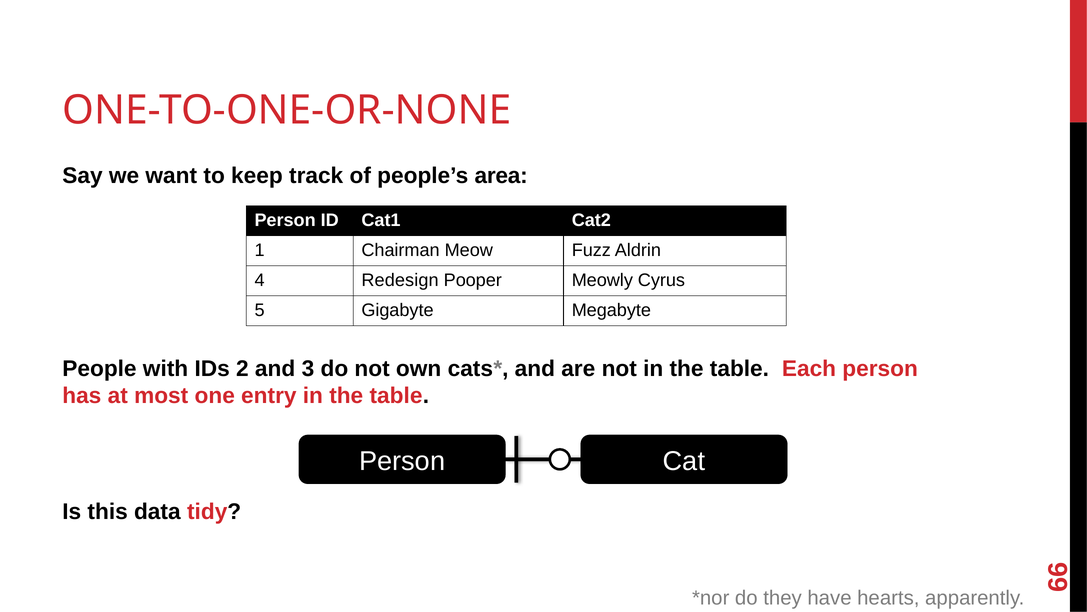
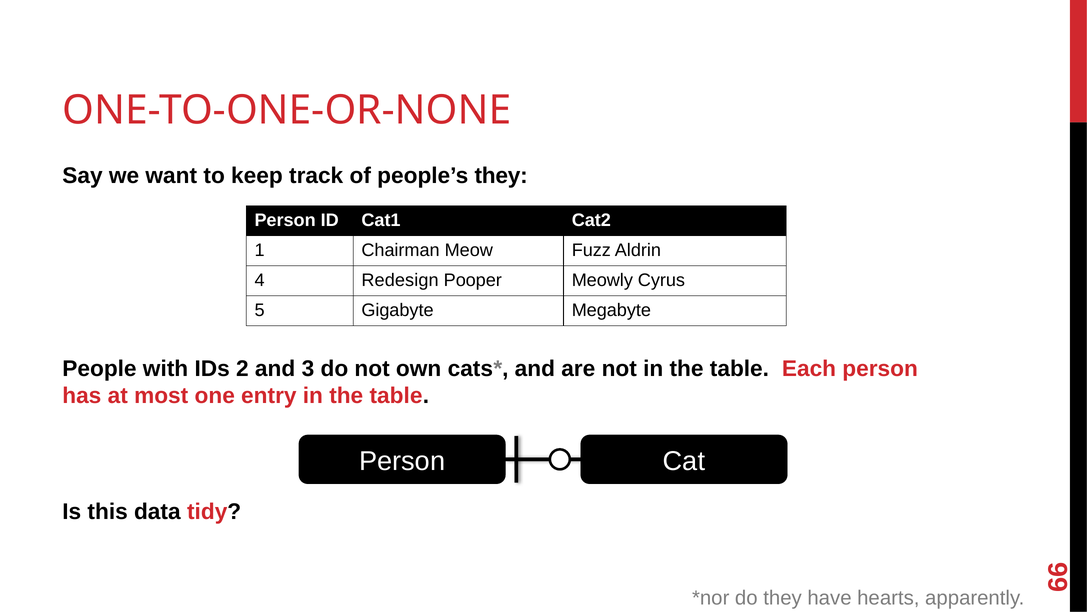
people’s area: area -> they (501, 175)
